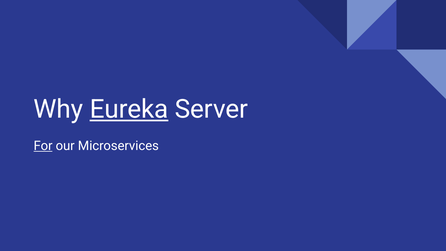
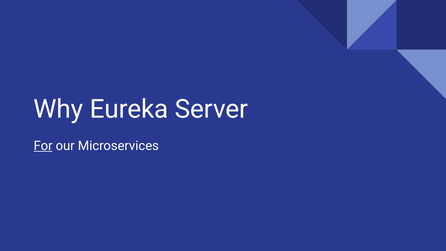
Eureka underline: present -> none (129, 109)
